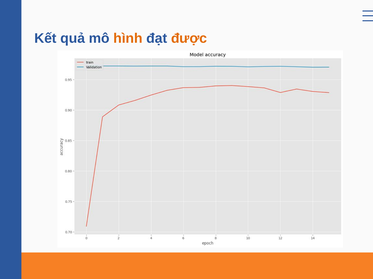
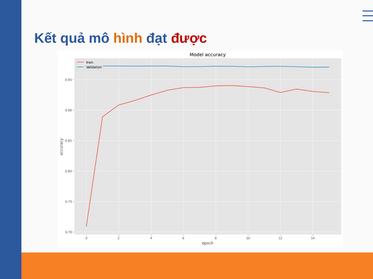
được colour: orange -> red (189, 38)
